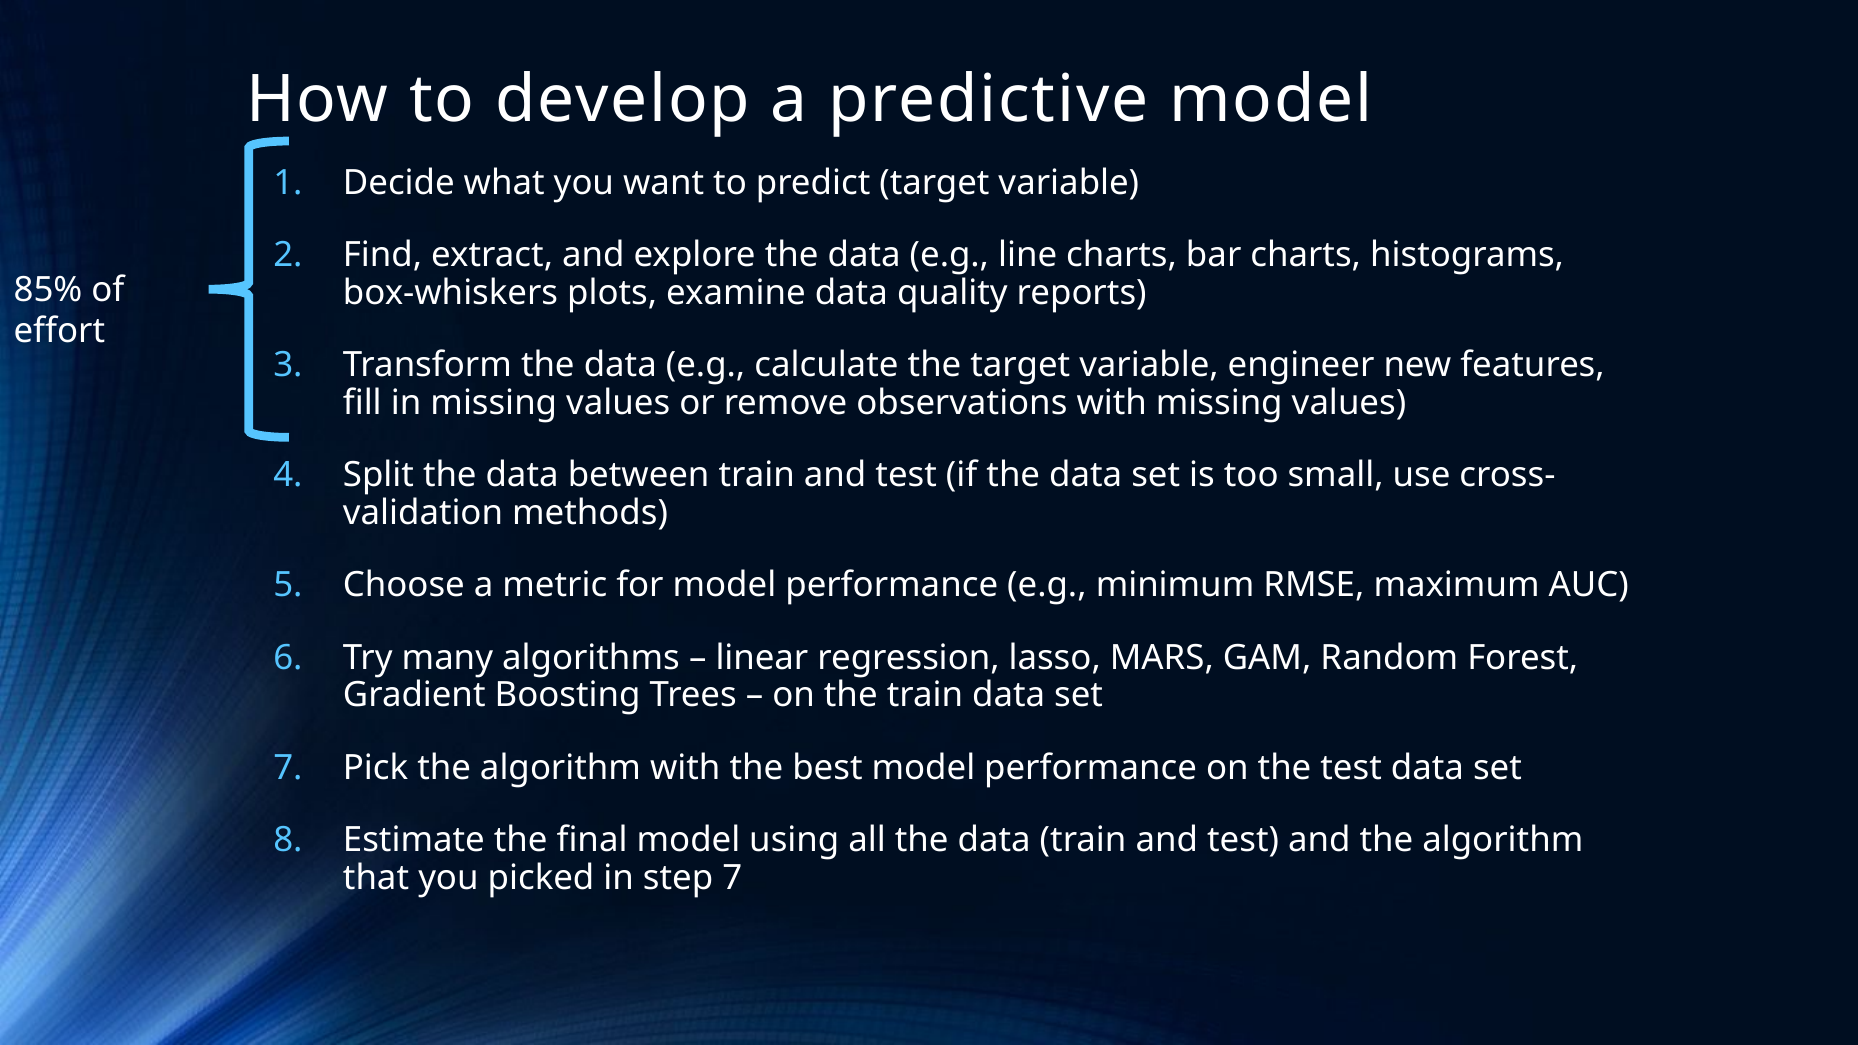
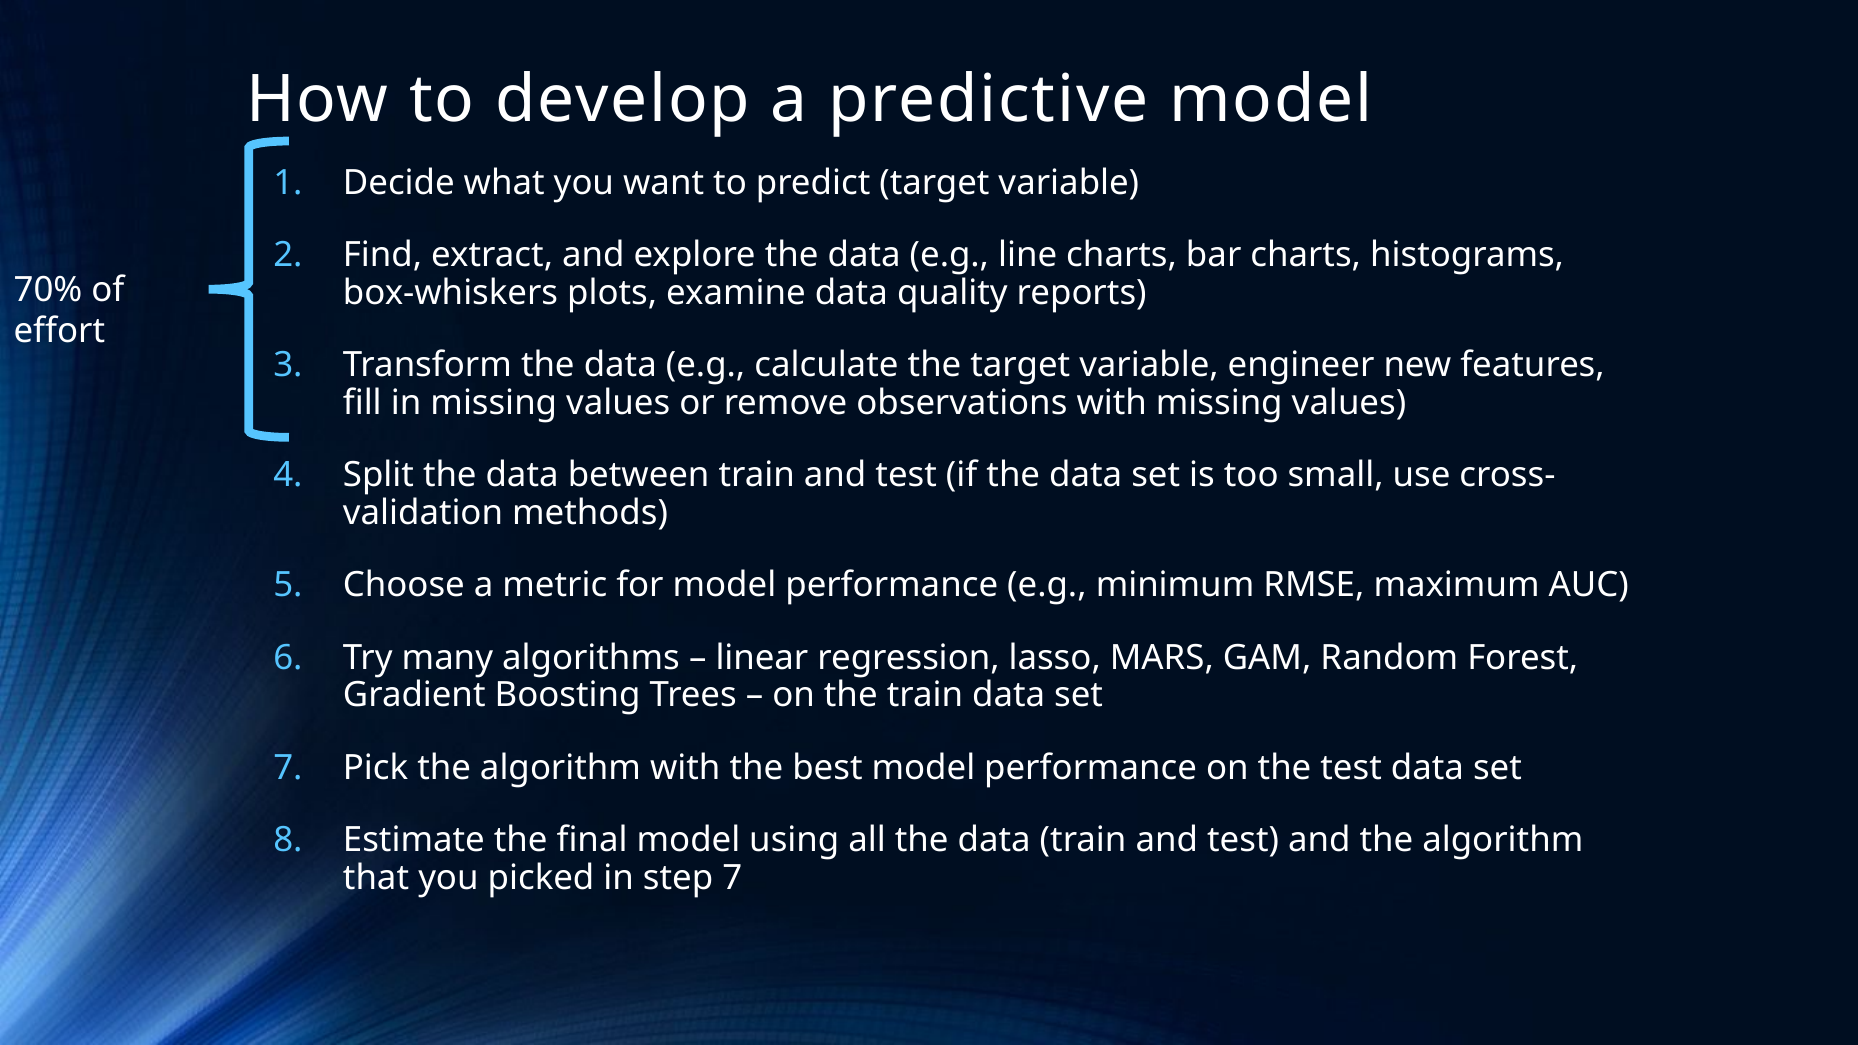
85%: 85% -> 70% (48, 290)
